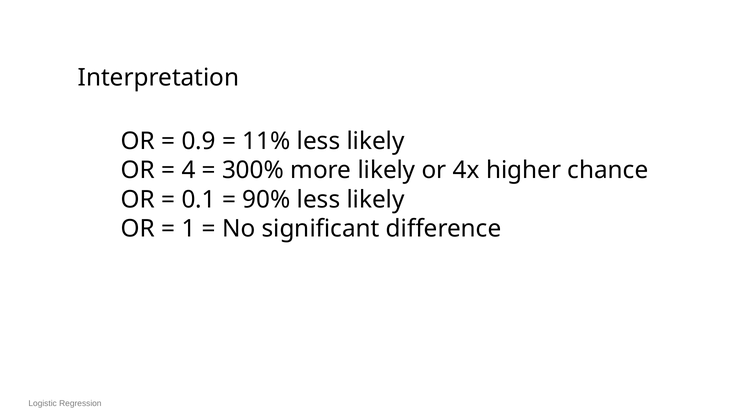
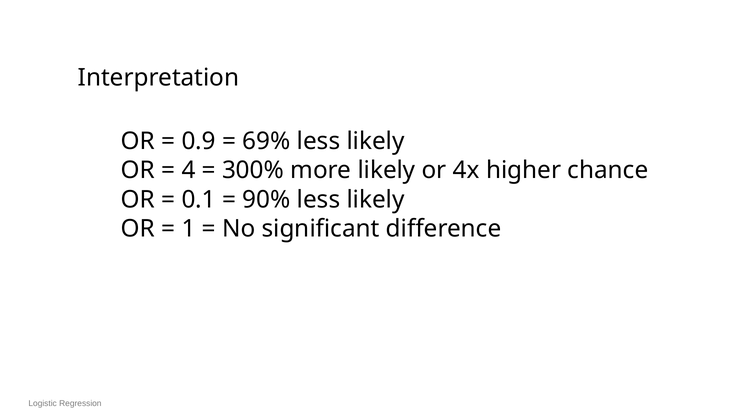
11%: 11% -> 69% (267, 141)
